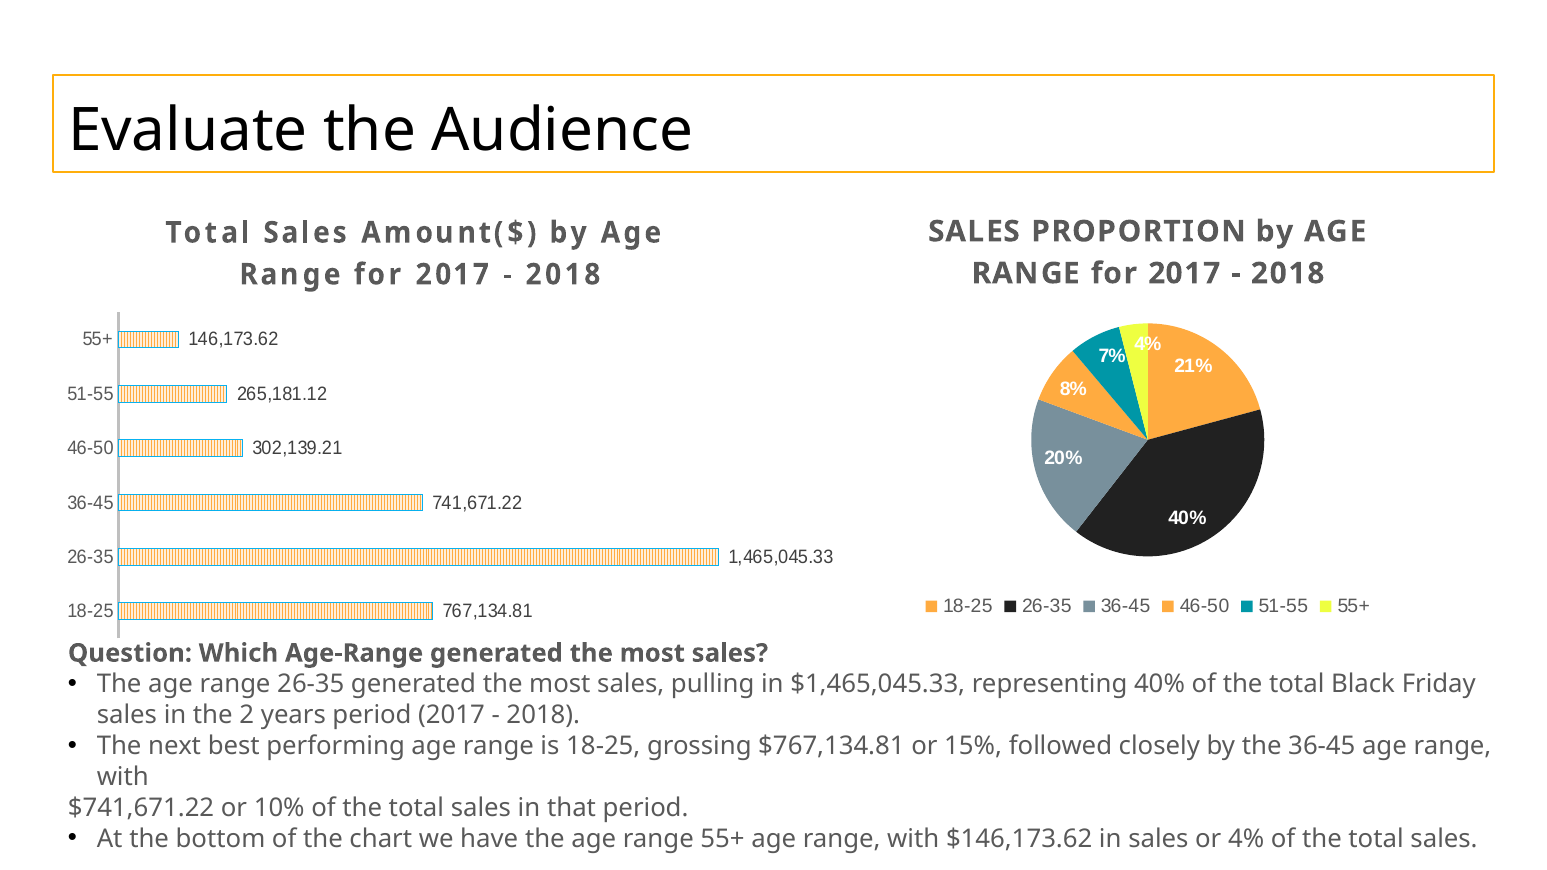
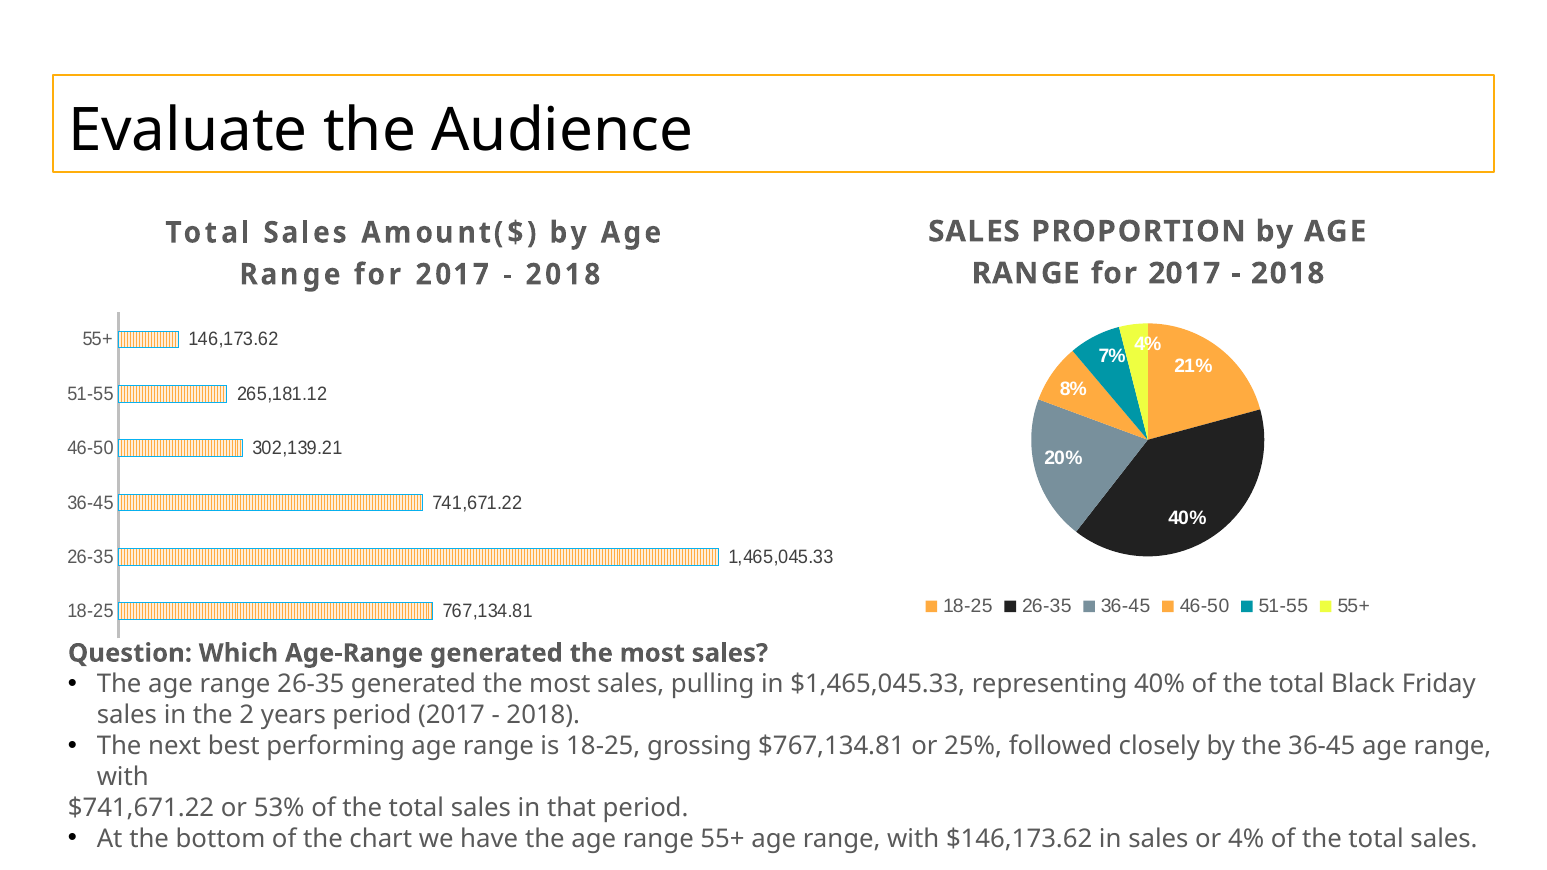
15%: 15% -> 25% (973, 746)
10%: 10% -> 53% (279, 808)
